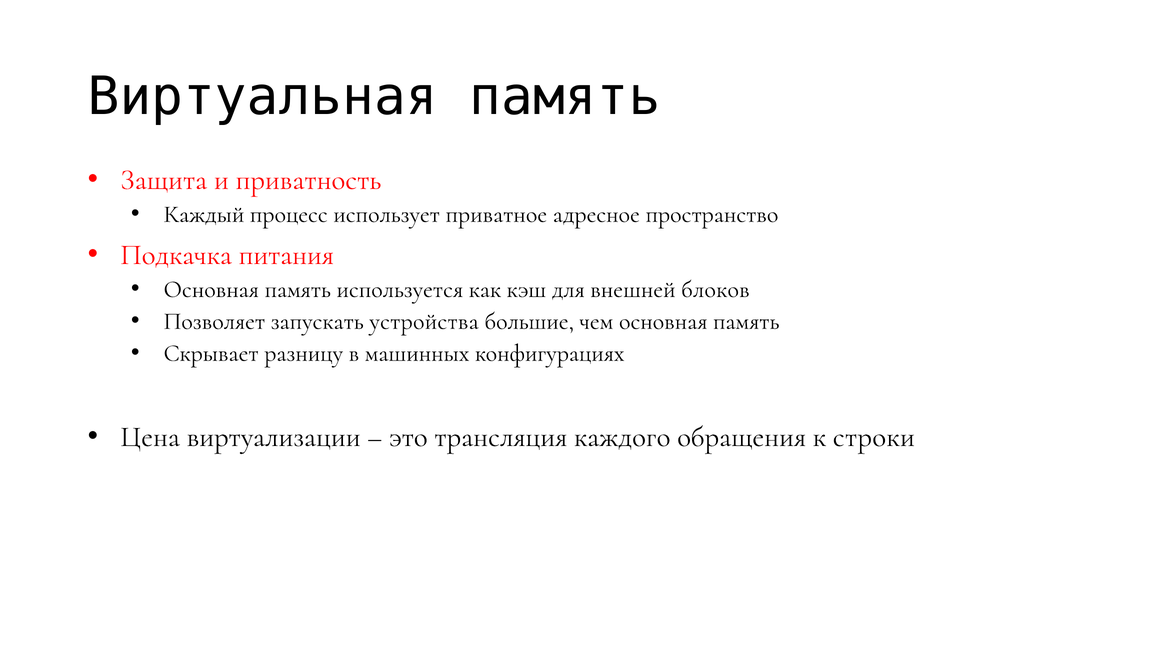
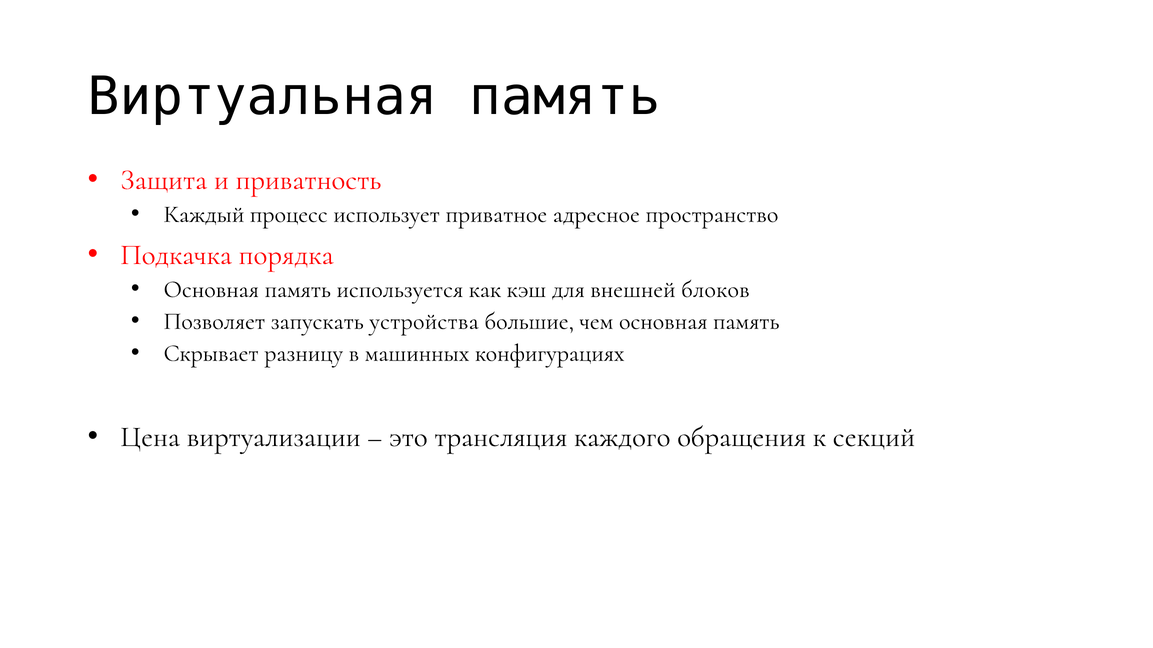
питания: питания -> порядка (286, 255)
строки: строки -> секций (874, 437)
